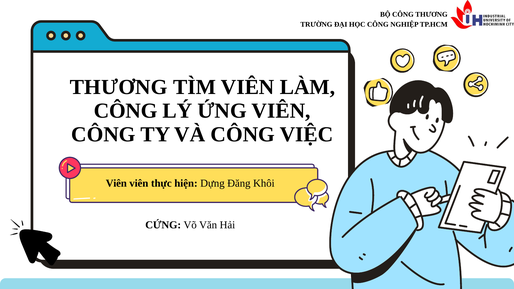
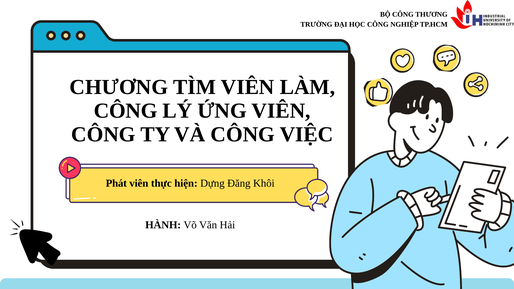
THƯƠNG: THƯƠNG -> CHƯƠNG (119, 87)
Viên: Viên -> Phát (116, 183)
CỨNG: CỨNG -> HÀNH (163, 225)
